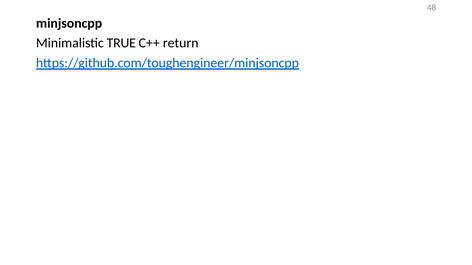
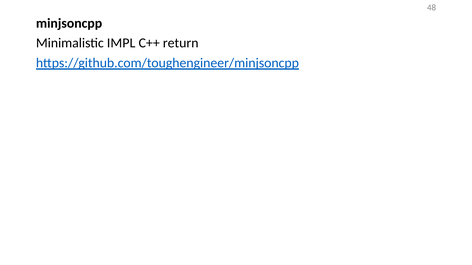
TRUE: TRUE -> IMPL (121, 43)
